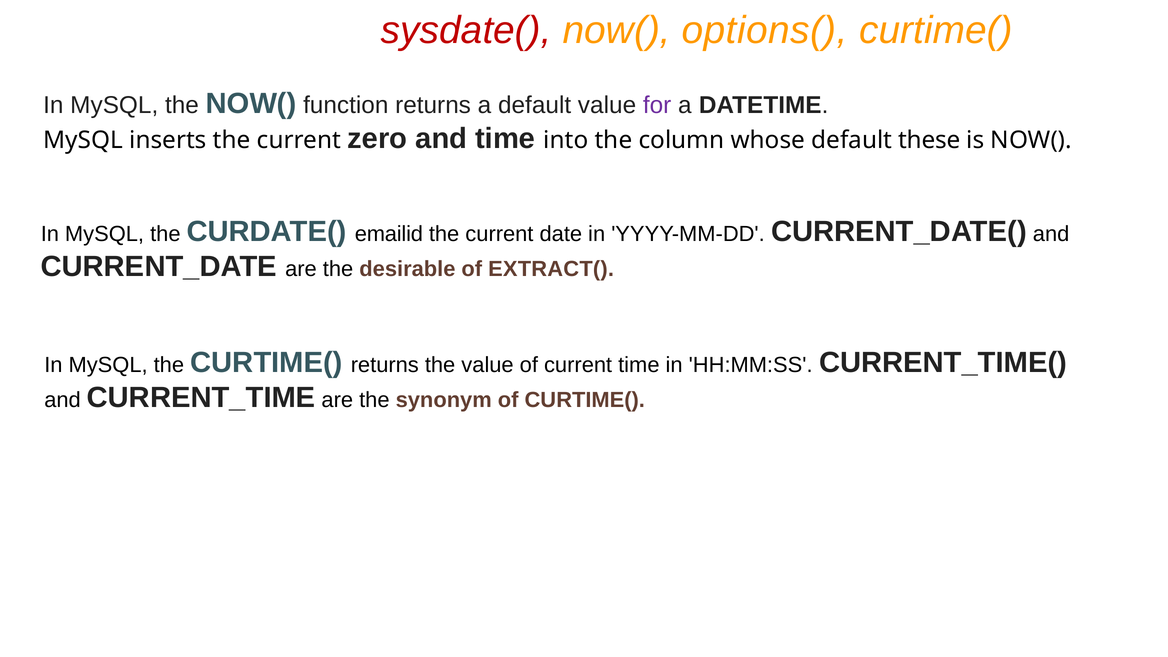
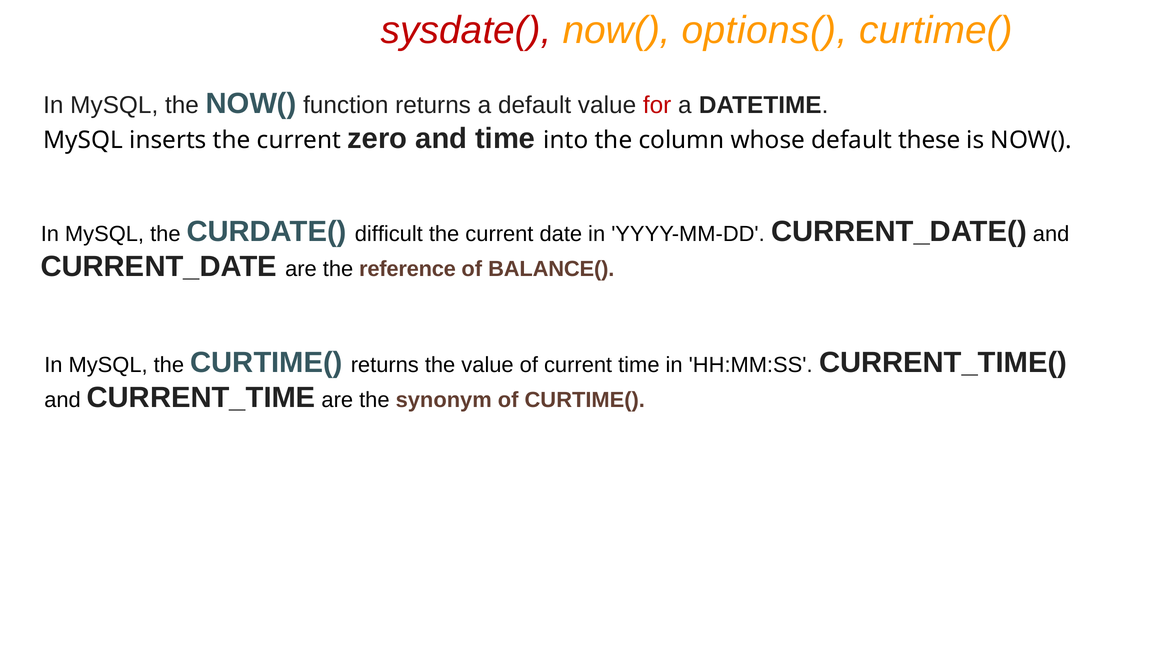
for colour: purple -> red (657, 105)
emailid: emailid -> difficult (389, 234)
desirable: desirable -> reference (408, 269)
EXTRACT(: EXTRACT( -> BALANCE( (551, 269)
